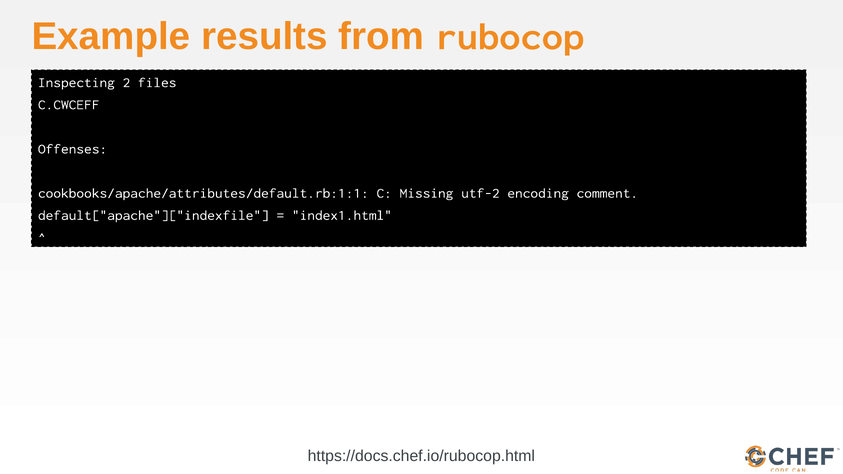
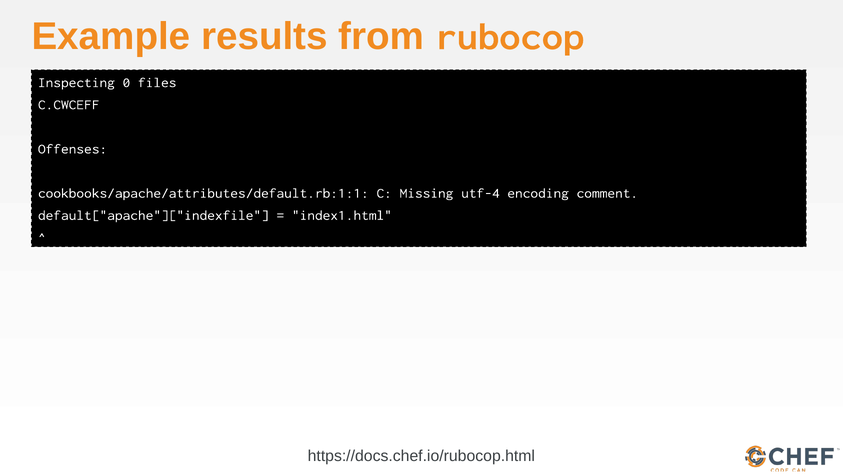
2: 2 -> 0 (126, 82)
utf-2: utf-2 -> utf-4 (480, 193)
